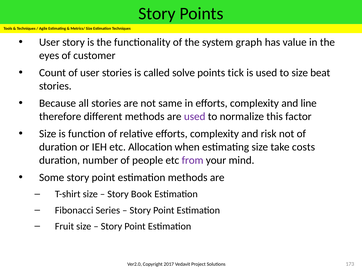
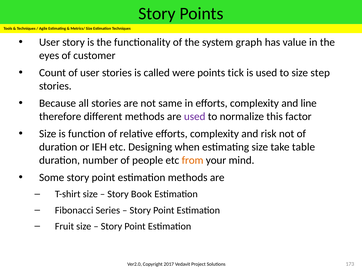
solve: solve -> were (184, 73)
beat: beat -> step (320, 73)
Allocation: Allocation -> Designing (150, 147)
costs: costs -> table (304, 147)
from colour: purple -> orange (193, 161)
